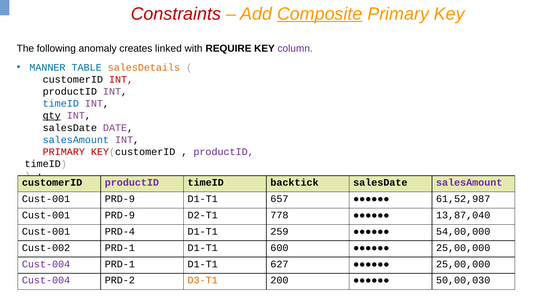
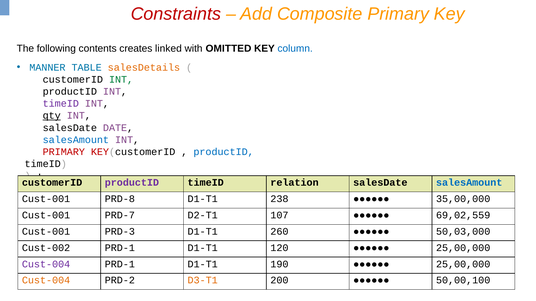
Composite underline: present -> none (320, 14)
anomaly: anomaly -> contents (98, 49)
REQUIRE: REQUIRE -> OMITTED (228, 49)
column colour: purple -> blue (295, 49)
INT colour: red -> green (121, 80)
timeID colour: blue -> purple (61, 104)
productID colour: purple -> blue (224, 152)
backtick: backtick -> relation (295, 183)
salesAmount colour: purple -> blue (469, 183)
PRD-9: PRD-9 -> PRD-8 (120, 199)
657: 657 -> 238 (279, 199)
61,52,987: 61,52,987 -> 35,00,000 (463, 199)
PRD-9: PRD-9 -> PRD-7 (120, 216)
778: 778 -> 107 (279, 216)
13,87,040: 13,87,040 -> 69,02,559 (463, 216)
PRD-4: PRD-4 -> PRD-3 (120, 232)
259: 259 -> 260 (279, 232)
54,00,000: 54,00,000 -> 50,03,000 (463, 232)
600: 600 -> 120 (279, 248)
627: 627 -> 190 (279, 264)
Cust-004 colour: purple -> orange (46, 281)
50,00,030: 50,00,030 -> 50,00,100 (463, 281)
